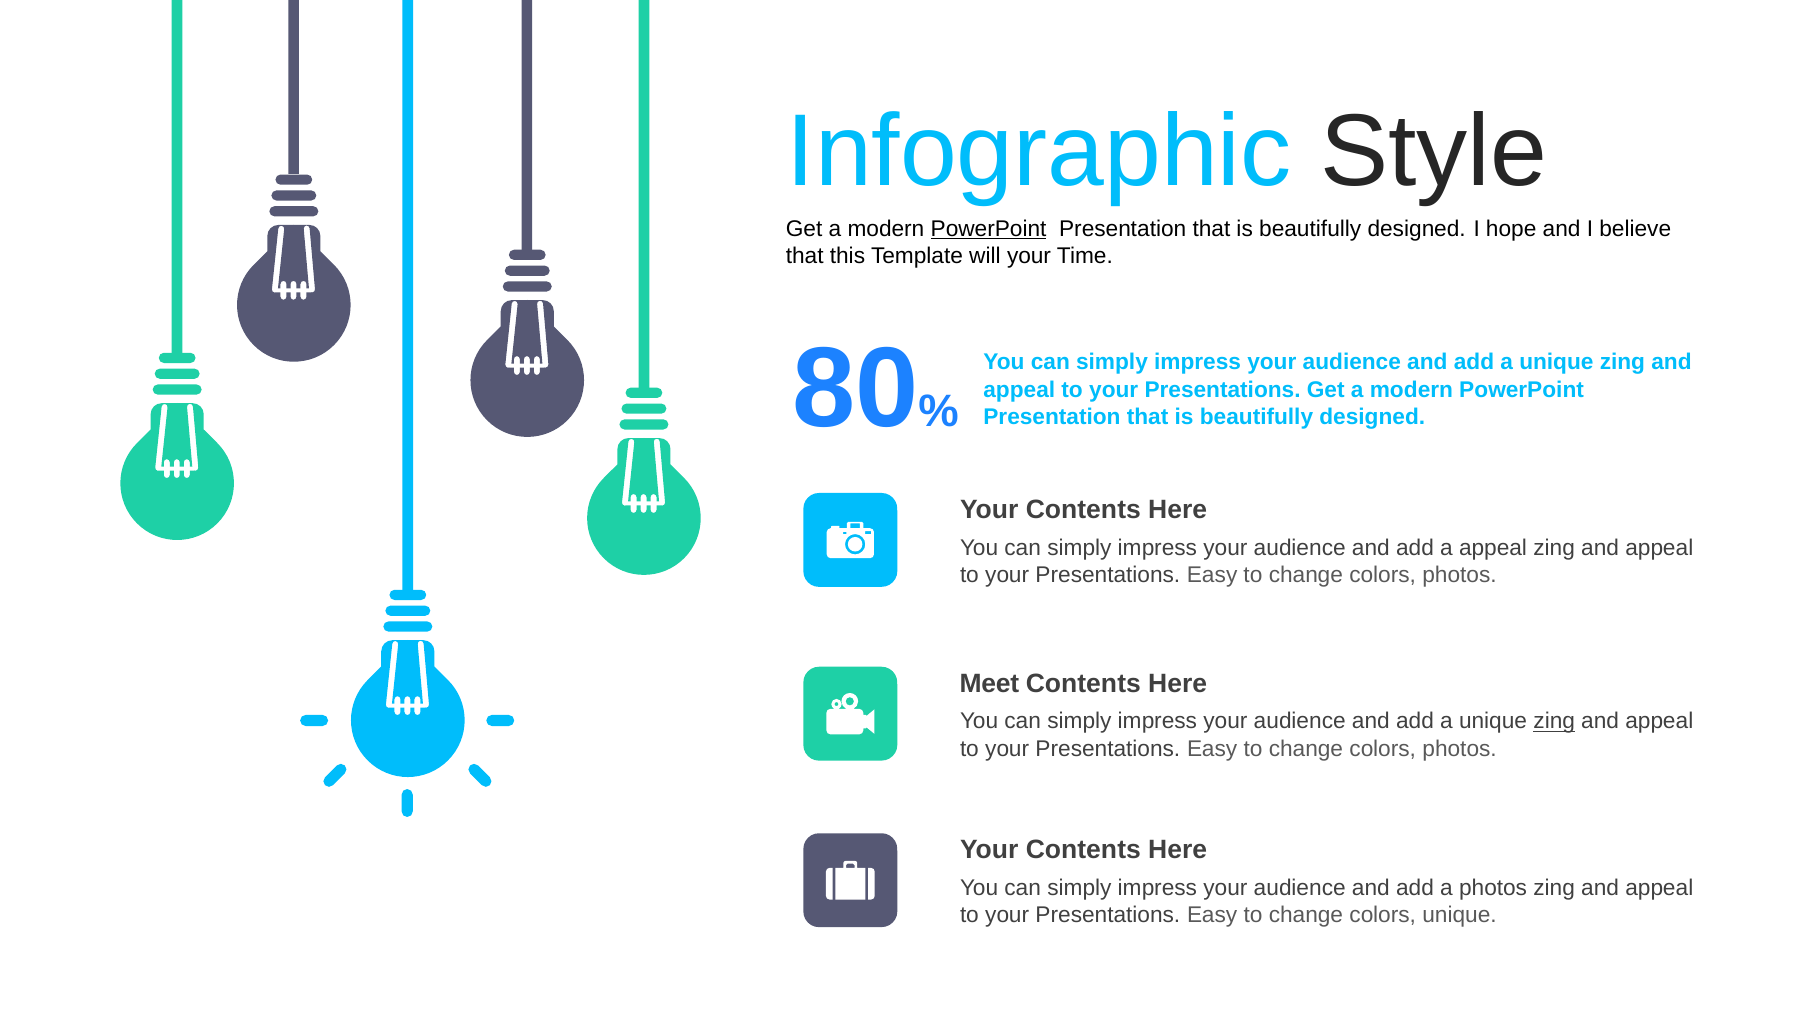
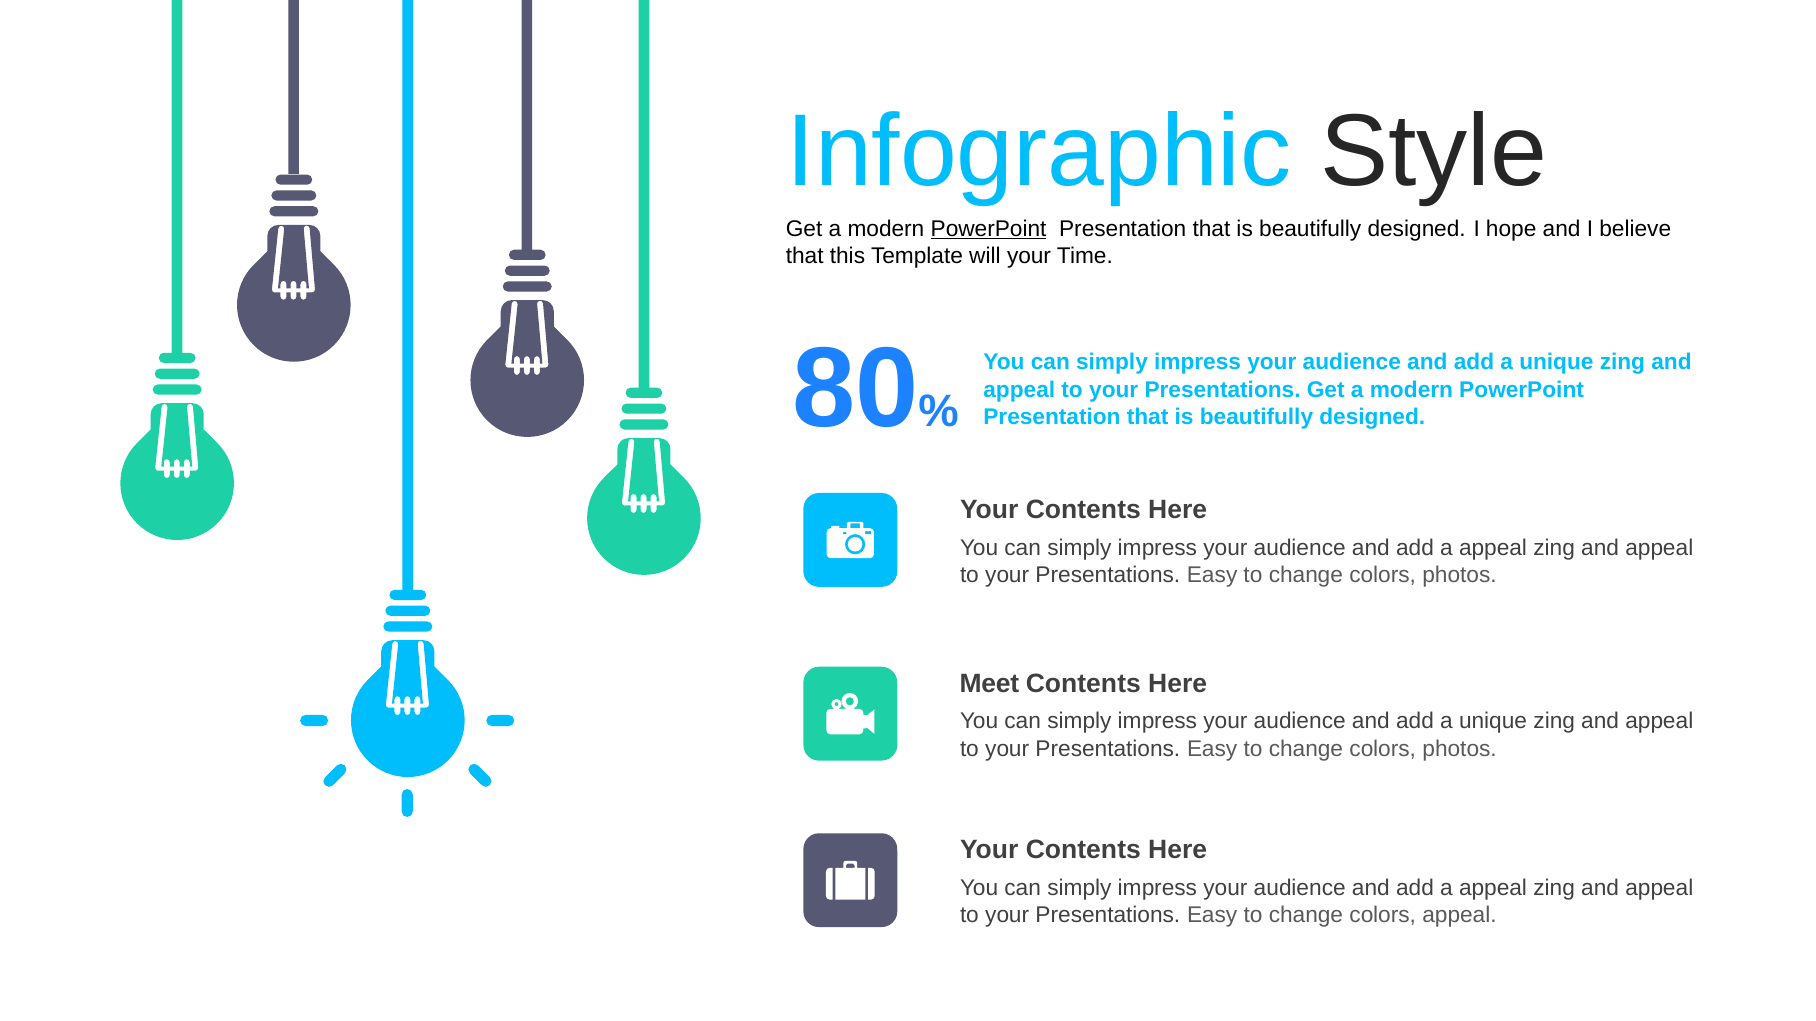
zing underline: present -> none (1554, 722)
photos: photos -> appeal (1493, 888)
colors unique: unique -> appeal (1460, 916)
